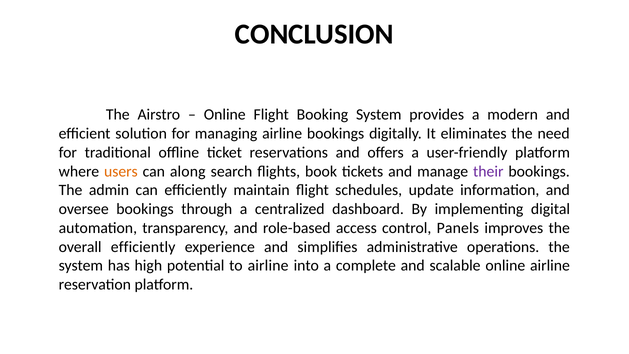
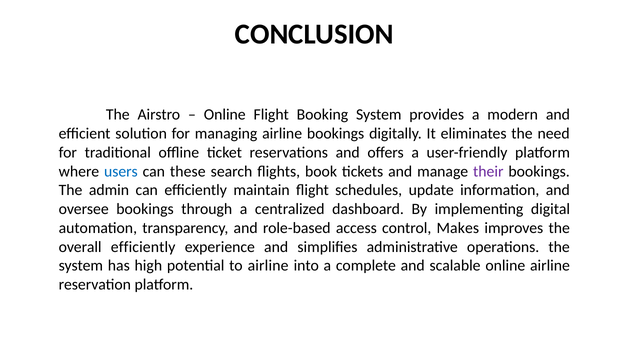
users colour: orange -> blue (121, 171)
along: along -> these (188, 171)
Panels: Panels -> Makes (458, 228)
